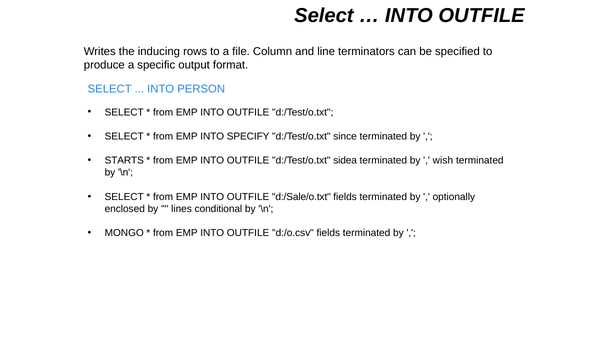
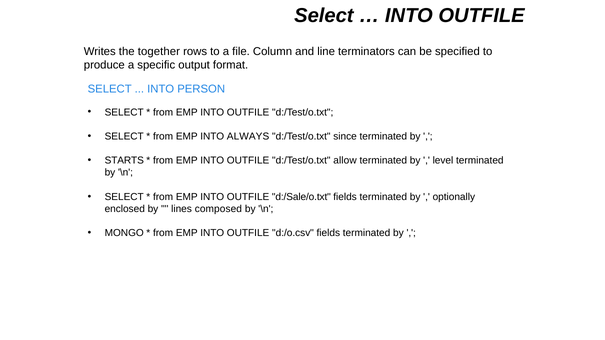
inducing: inducing -> together (159, 51)
SPECIFY: SPECIFY -> ALWAYS (248, 136)
sidea: sidea -> allow (345, 161)
wish: wish -> level (443, 161)
conditional: conditional -> composed (218, 209)
